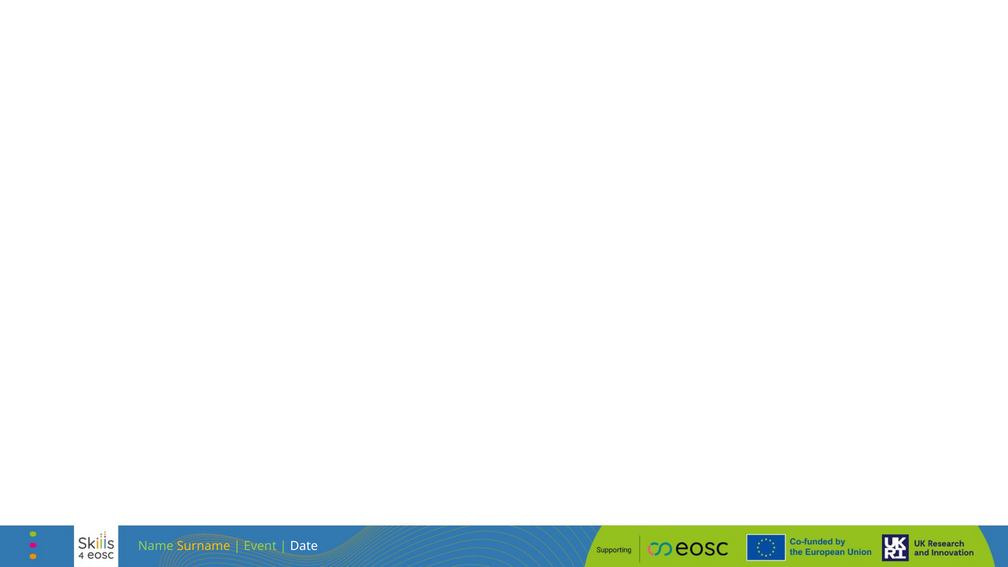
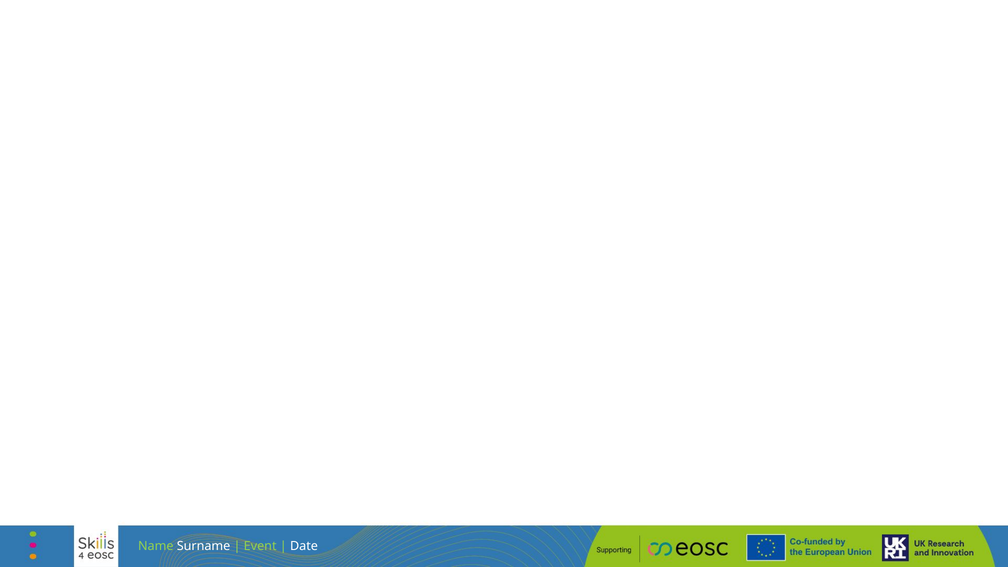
Surname colour: yellow -> white (204, 546)
